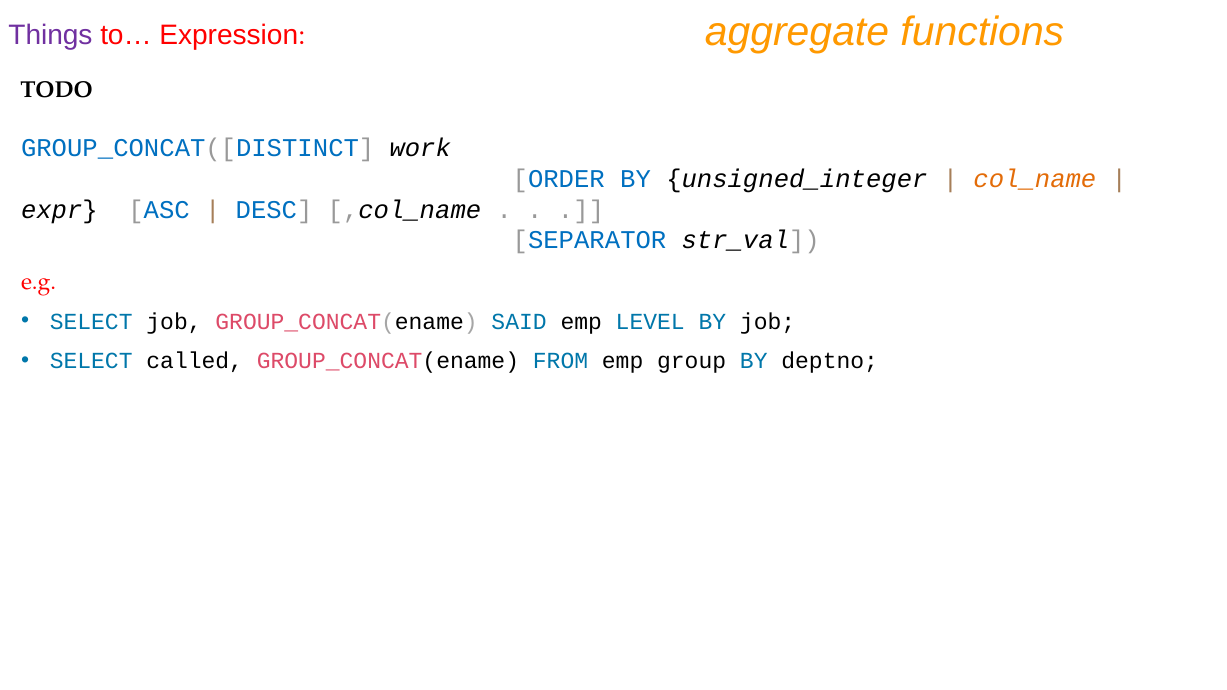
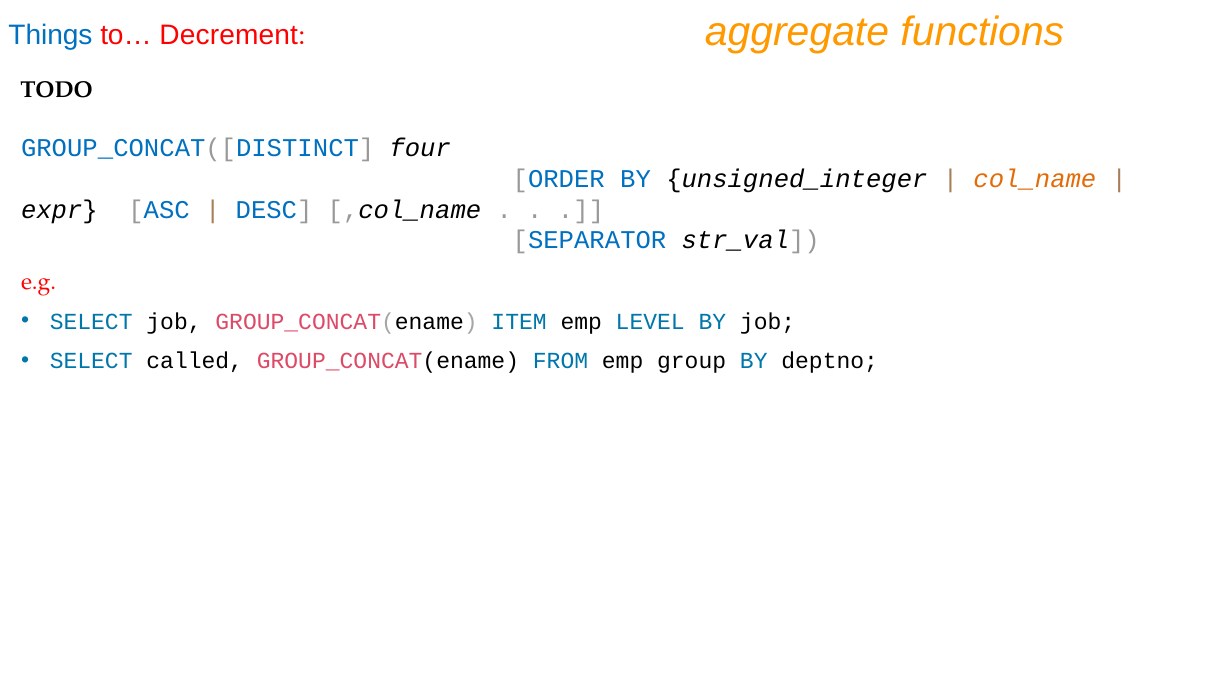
Things colour: purple -> blue (50, 35)
Expression: Expression -> Decrement (229, 35)
work: work -> four (420, 148)
SAID: SAID -> ITEM (519, 322)
